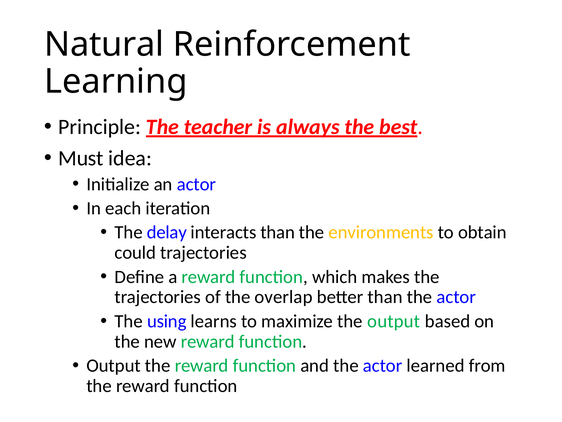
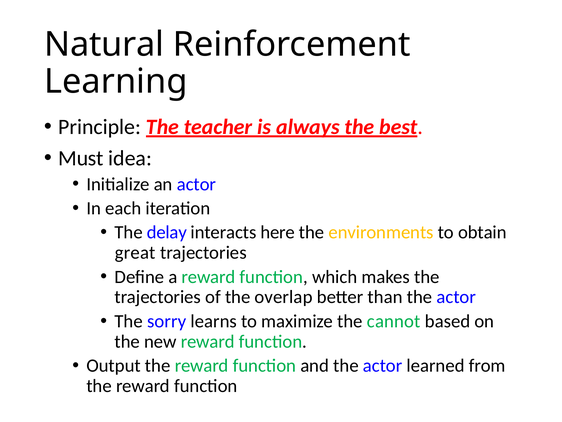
interacts than: than -> here (278, 232)
could: could -> great (135, 252)
using: using -> sorry (167, 321)
the output: output -> cannot (394, 321)
